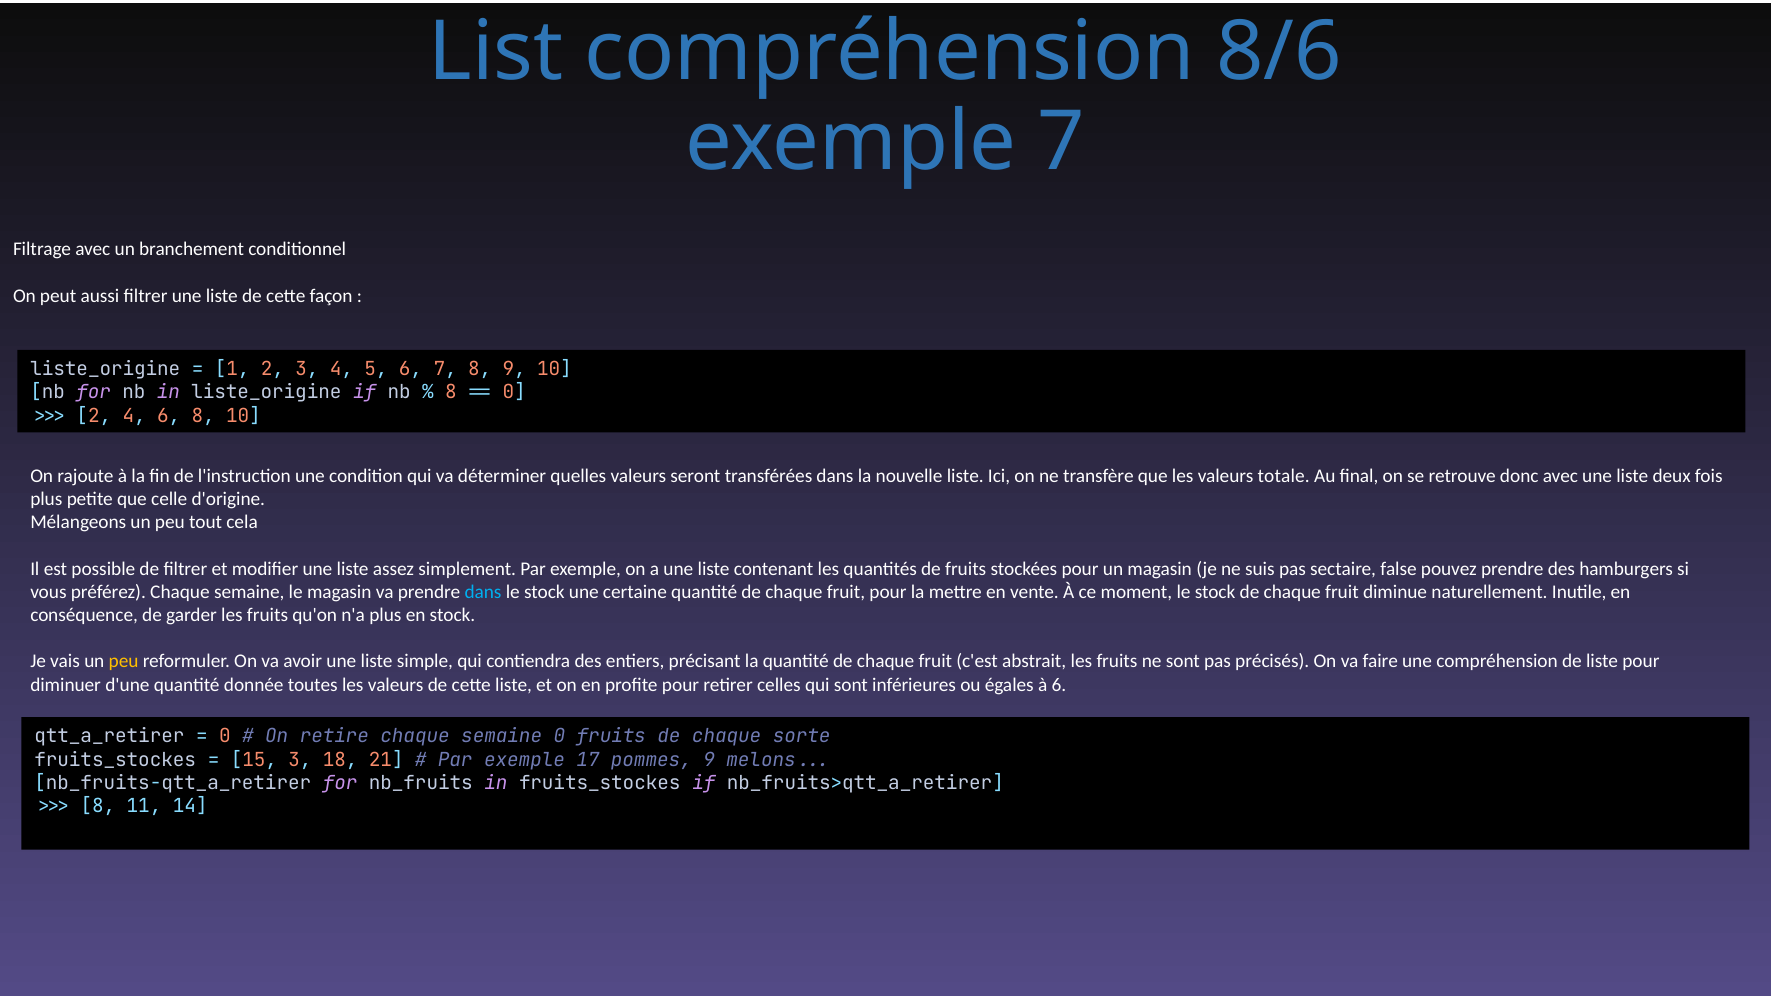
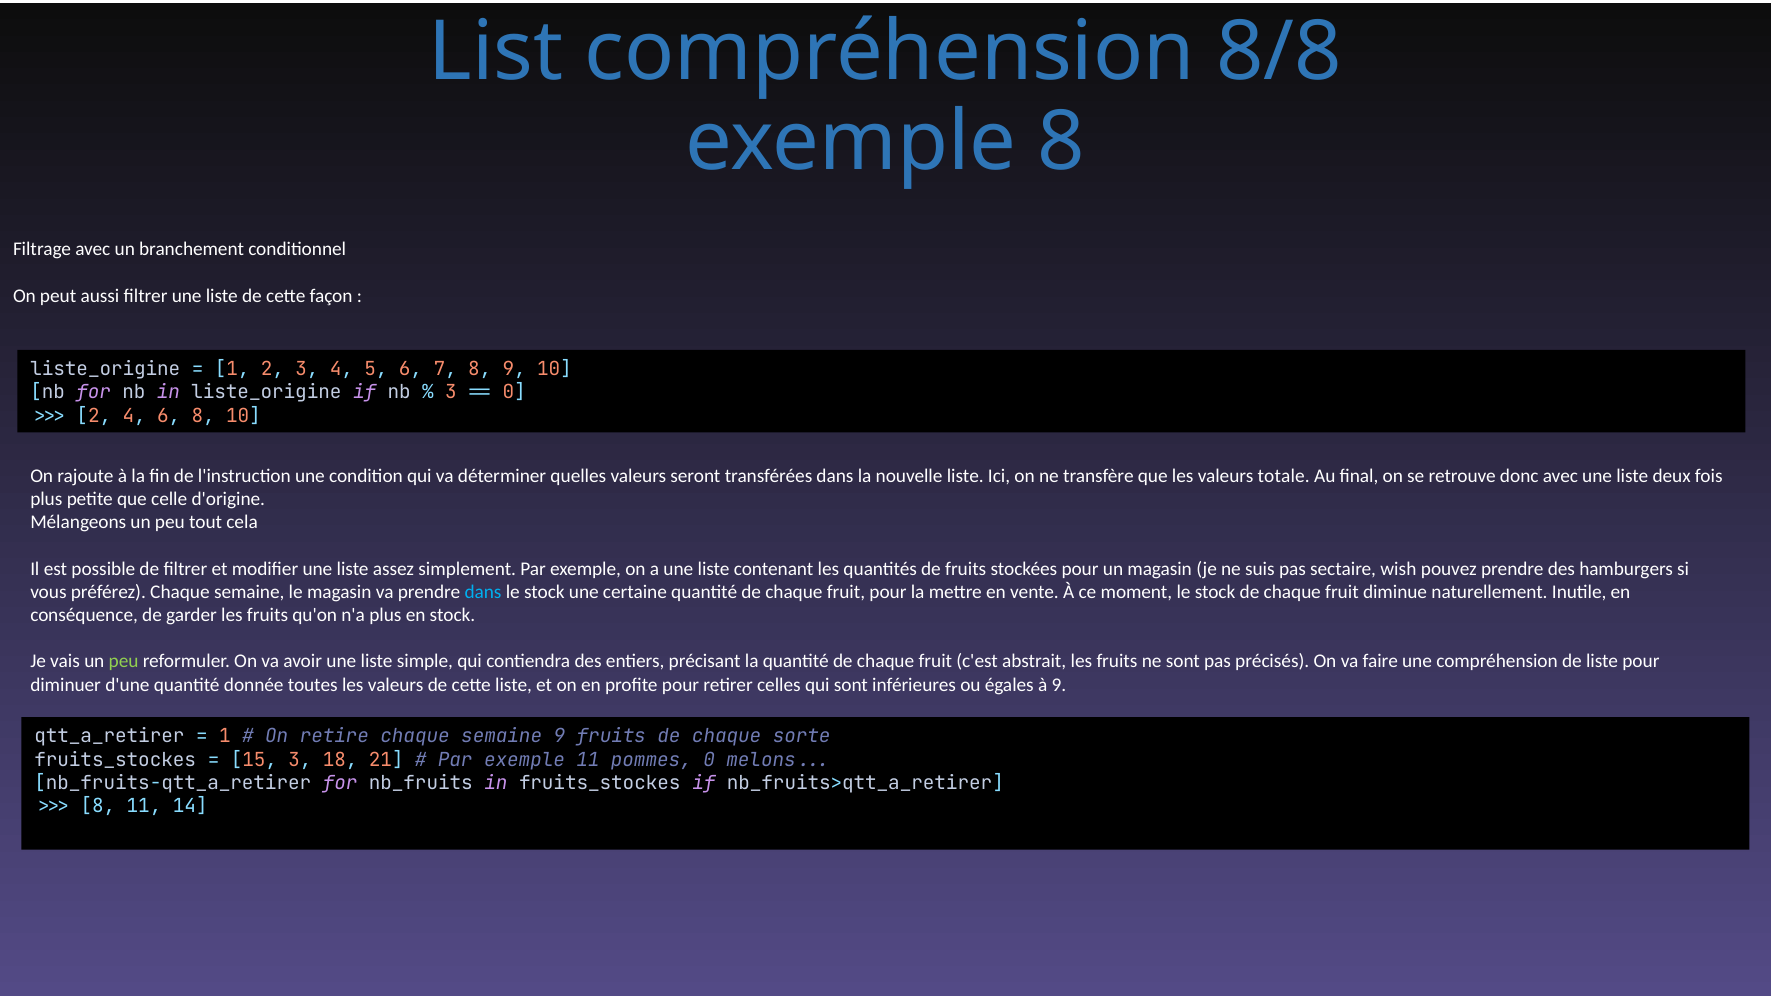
8/6: 8/6 -> 8/8 (1279, 52)
exemple 7: 7 -> 8 (1062, 142)
8: 8 -> 3 (451, 393)
false: false -> wish (1398, 569)
peu colour: yellow -> light green (124, 662)
à 6: 6 -> 9 (1059, 685)
0: 0 -> 1 (225, 737)
semaine 0: 0 -> 9 (559, 737)
exemple 17: 17 -> 11 (588, 760)
pommes 9: 9 -> 0 (709, 760)
